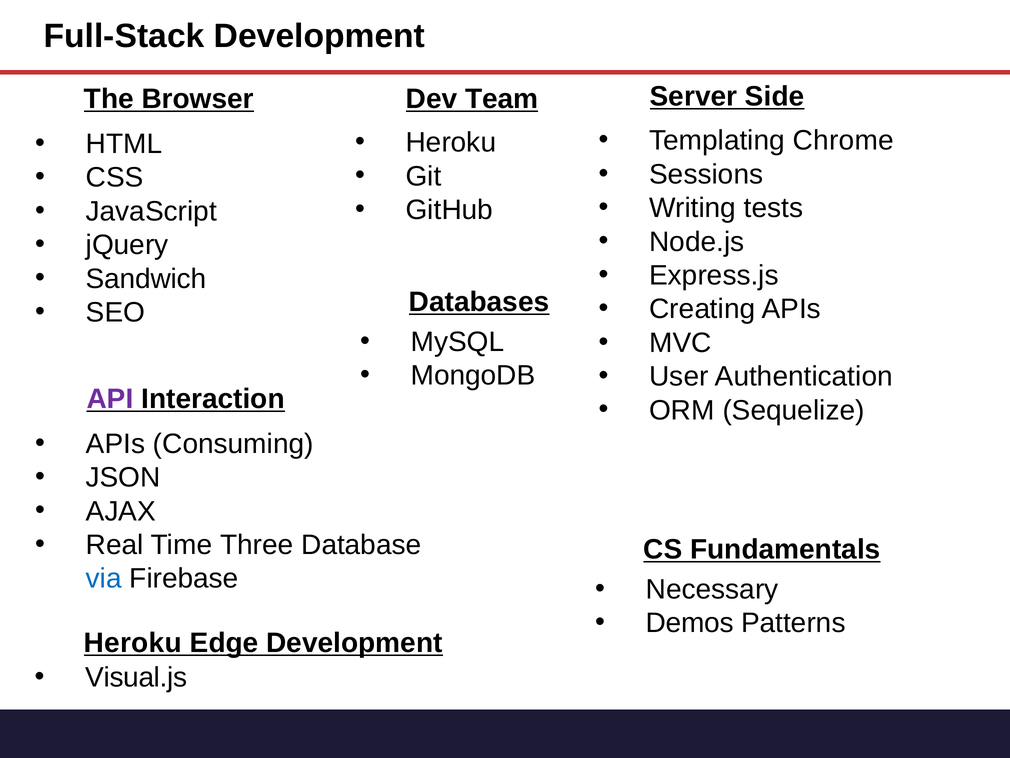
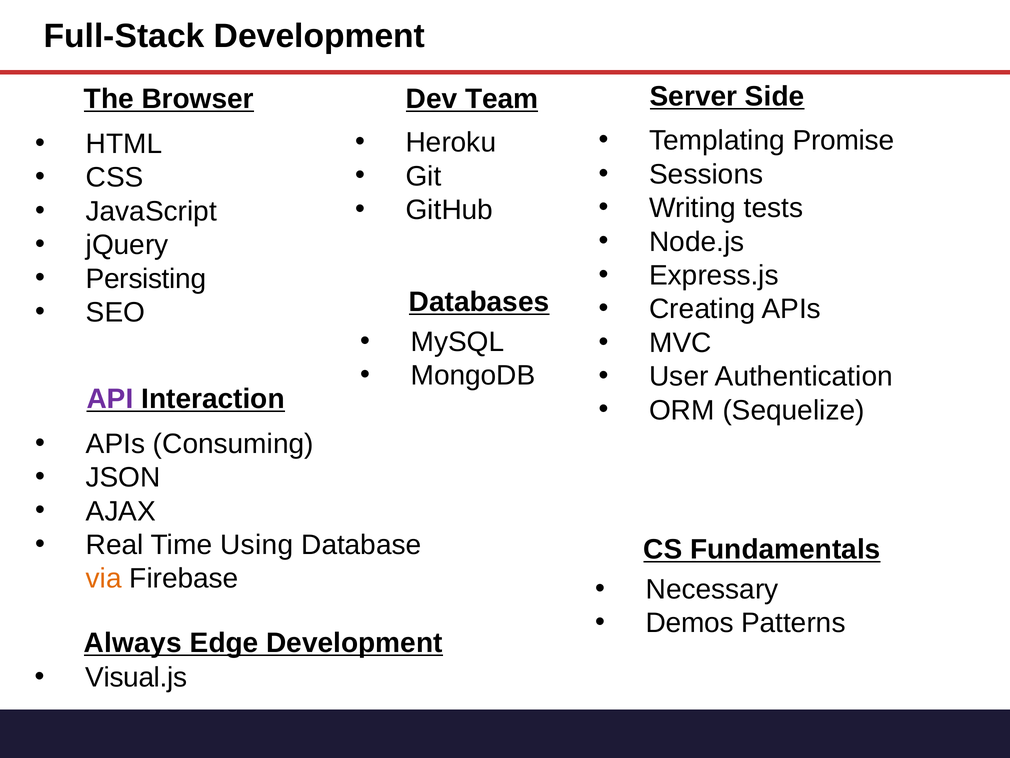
Chrome: Chrome -> Promise (844, 141)
Sandwich: Sandwich -> Persisting (146, 279)
Three: Three -> Using (257, 545)
via colour: blue -> orange (104, 578)
Heroku: Heroku -> Always (133, 642)
